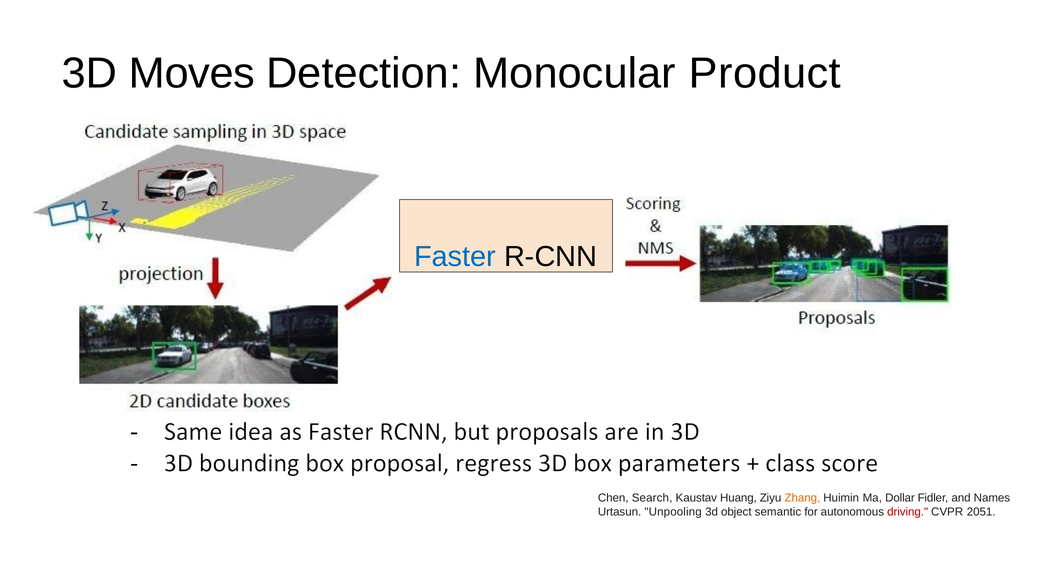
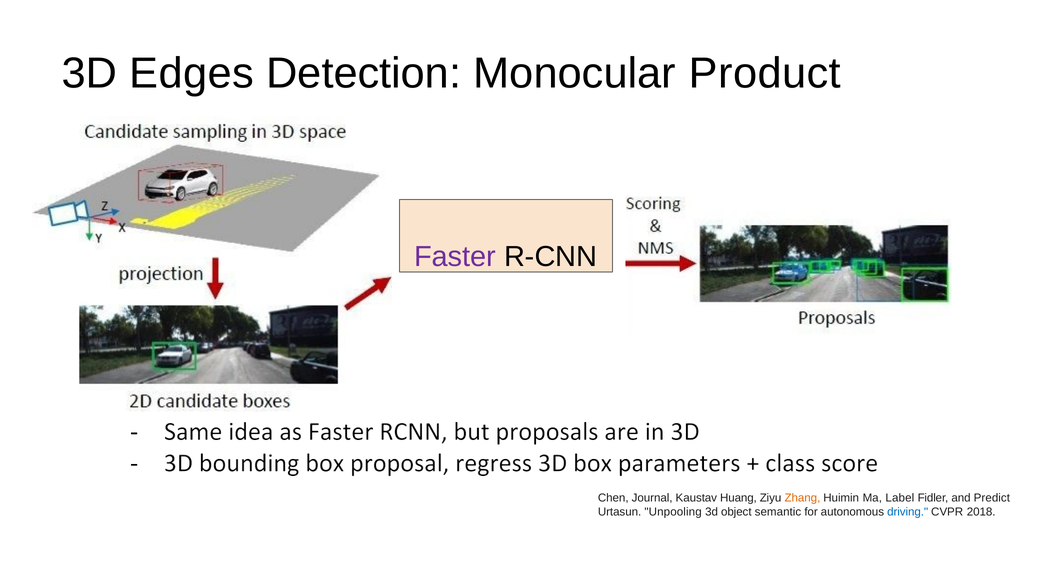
Moves: Moves -> Edges (192, 74)
Faster colour: blue -> purple (455, 257)
Search: Search -> Journal (652, 498)
Dollar: Dollar -> Label (900, 498)
Names: Names -> Predict (992, 498)
driving colour: red -> blue (908, 513)
2051: 2051 -> 2018 (981, 513)
